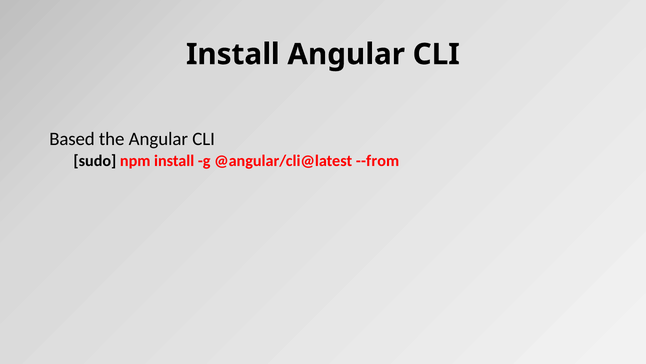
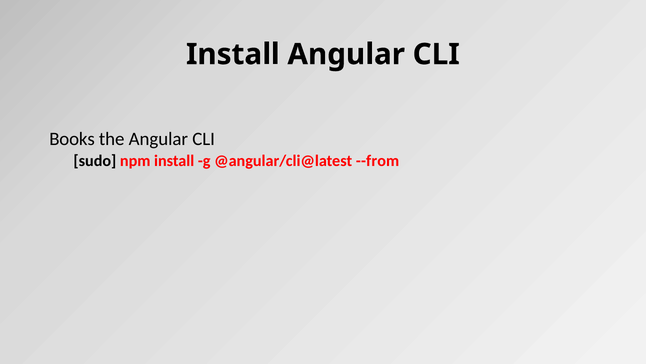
Based: Based -> Books (72, 139)
